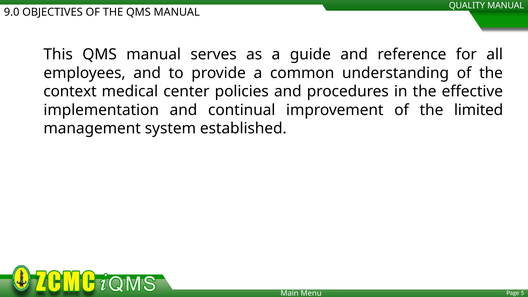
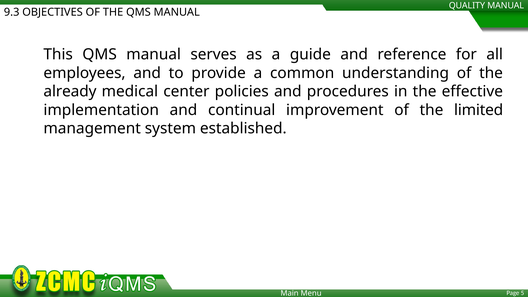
9.0: 9.0 -> 9.3 (12, 12)
context: context -> already (70, 91)
